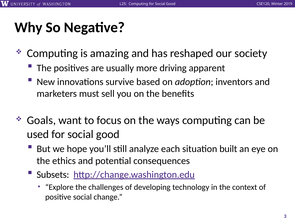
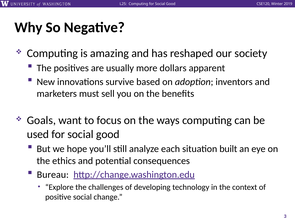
driving: driving -> dollars (173, 68)
Subsets: Subsets -> Bureau (53, 174)
